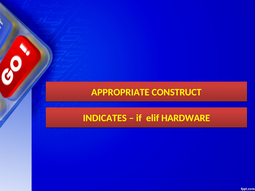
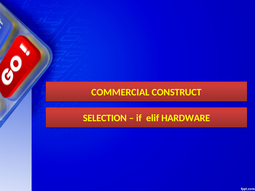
APPROPRIATE: APPROPRIATE -> COMMERCIAL (120, 92)
INDICATES: INDICATES -> SELECTION (105, 118)
